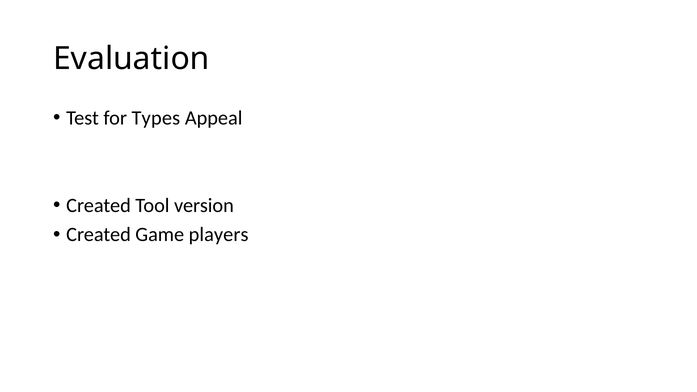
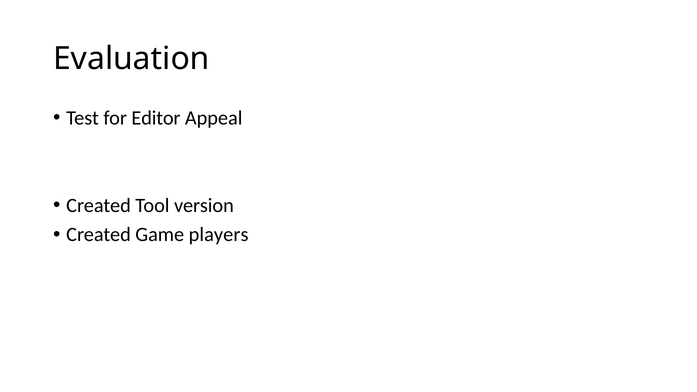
Types: Types -> Editor (156, 118)
